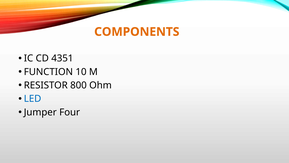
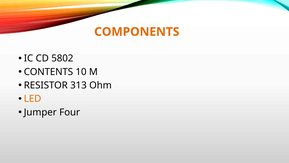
4351: 4351 -> 5802 (62, 58)
FUNCTION: FUNCTION -> CONTENTS (48, 72)
800: 800 -> 313 (78, 85)
LED colour: blue -> orange (33, 99)
